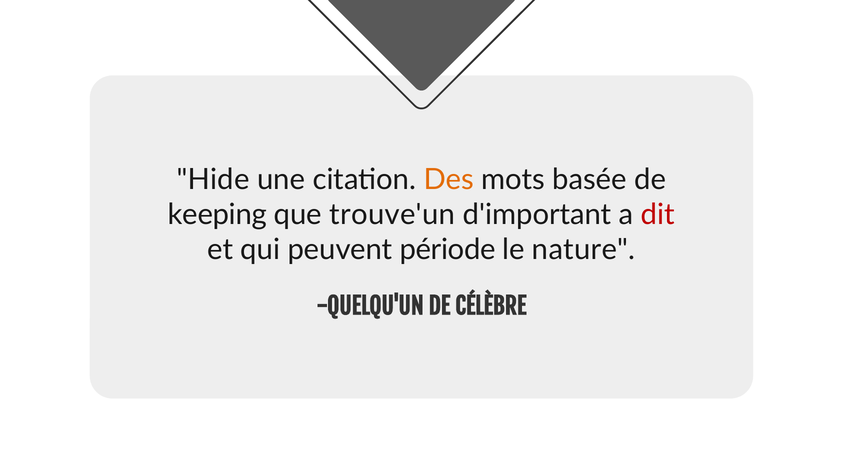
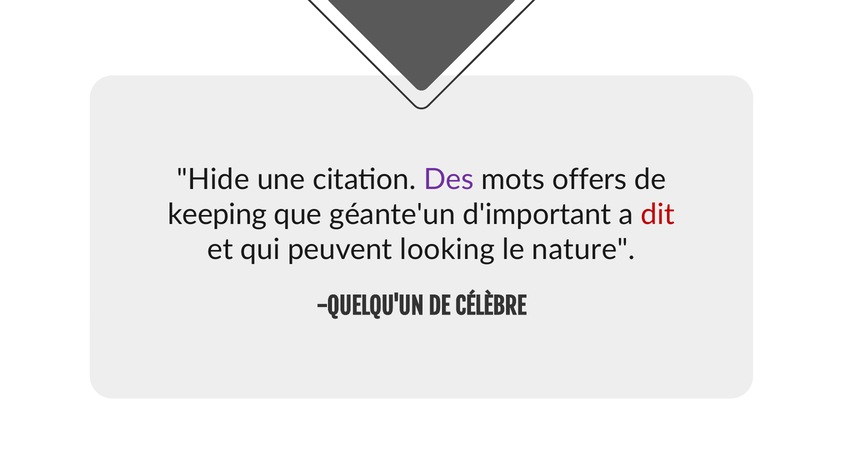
Des colour: orange -> purple (449, 180)
basée: basée -> offers (590, 180)
trouve'un: trouve'un -> géante'un (392, 215)
période: période -> looking (447, 250)
